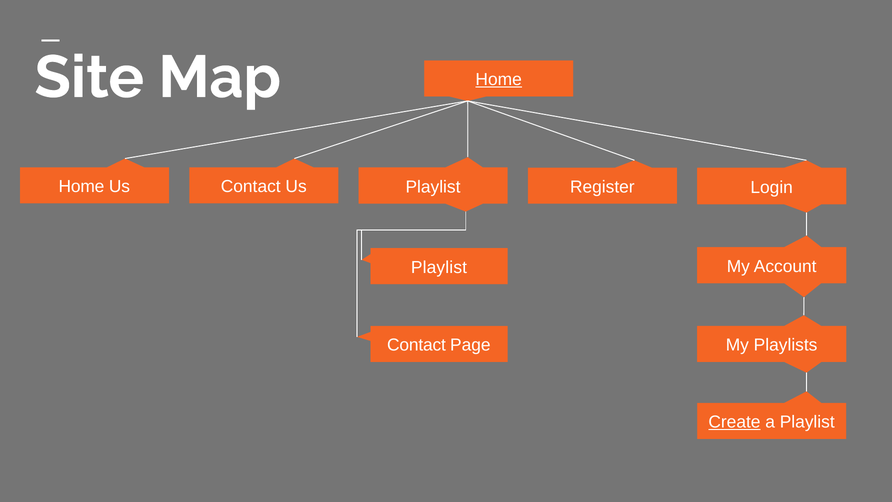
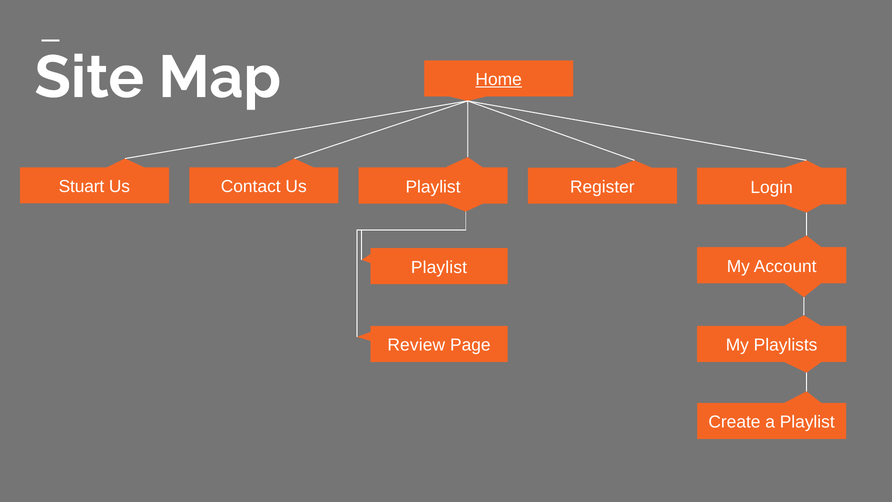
Home: Home -> Stuart (81, 186)
Contact: Contact -> Review (416, 345)
Create underline: present -> none (734, 422)
